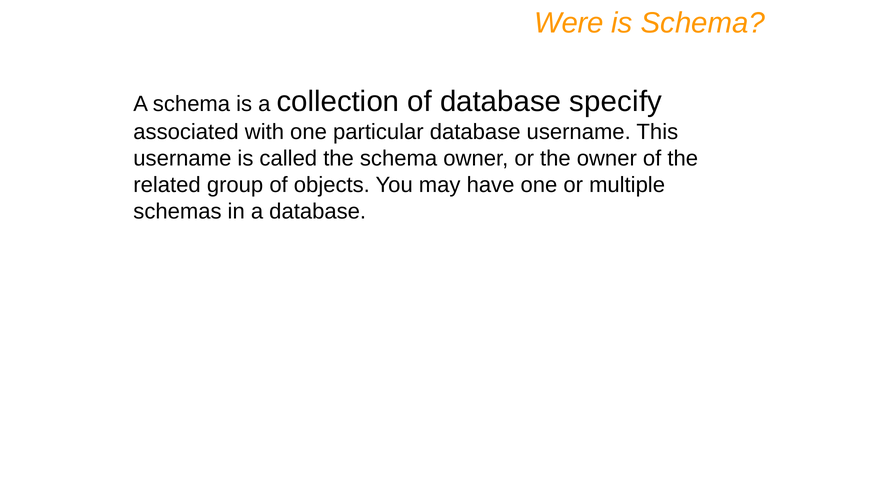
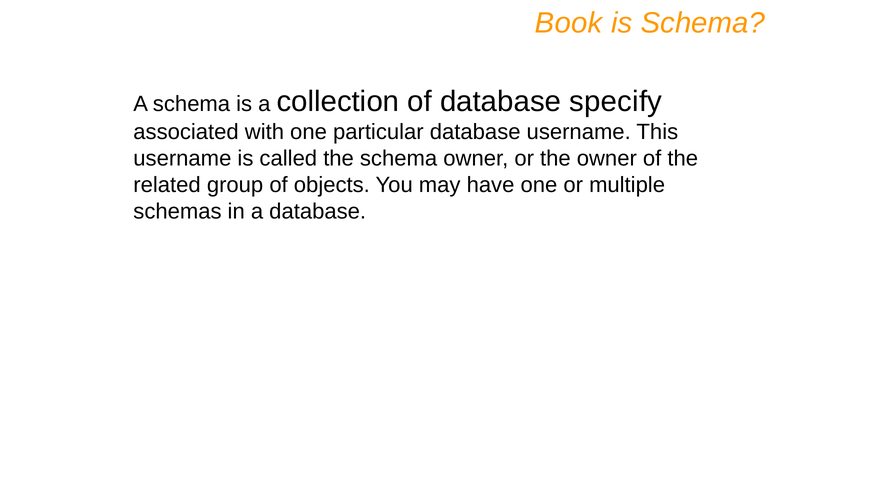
Were: Were -> Book (569, 23)
